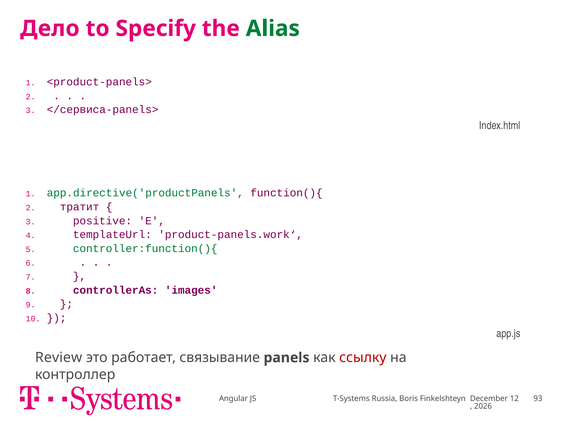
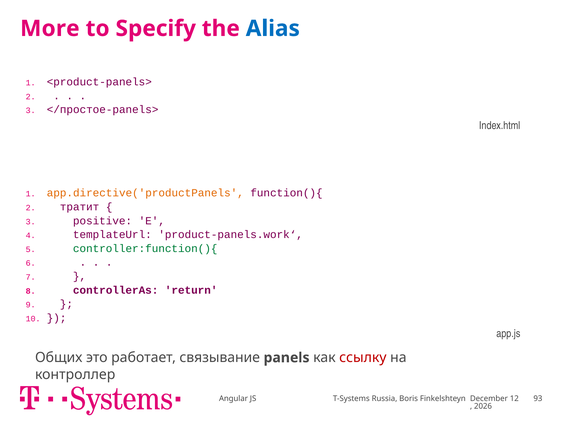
Дело: Дело -> More (50, 28)
Alias colour: green -> blue (273, 28)
</сервиса-panels>: </сервиса-panels> -> </простое-panels> (103, 110)
app.directive('productPanels colour: green -> orange (145, 193)
images: images -> return (191, 290)
Review: Review -> Общих (59, 357)
